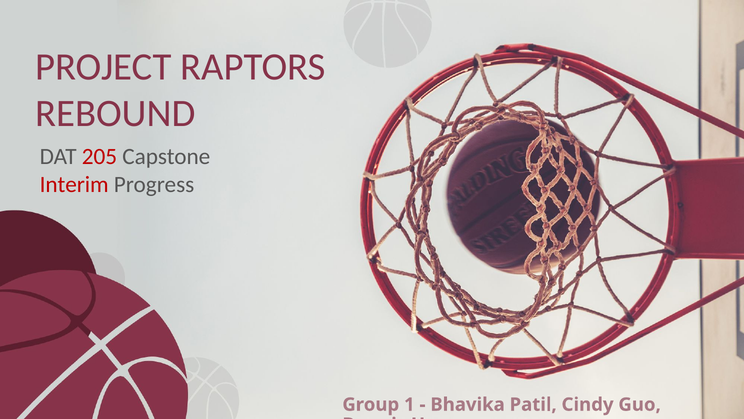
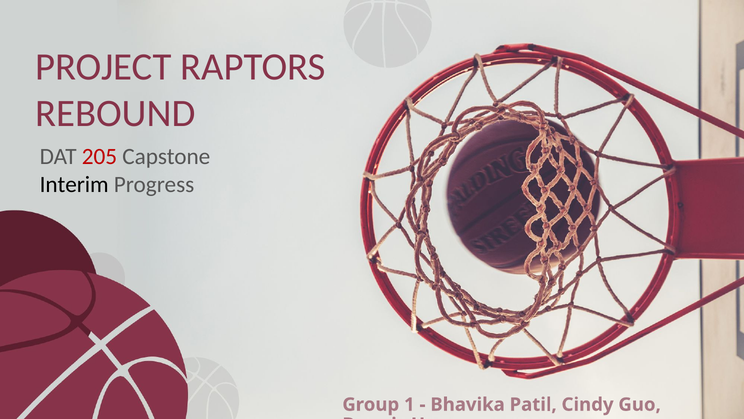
Interim colour: red -> black (74, 184)
